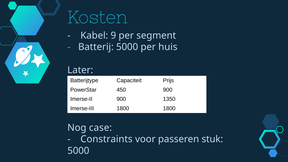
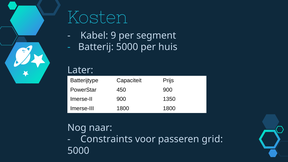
case: case -> naar (101, 128)
stuk: stuk -> grid (212, 139)
